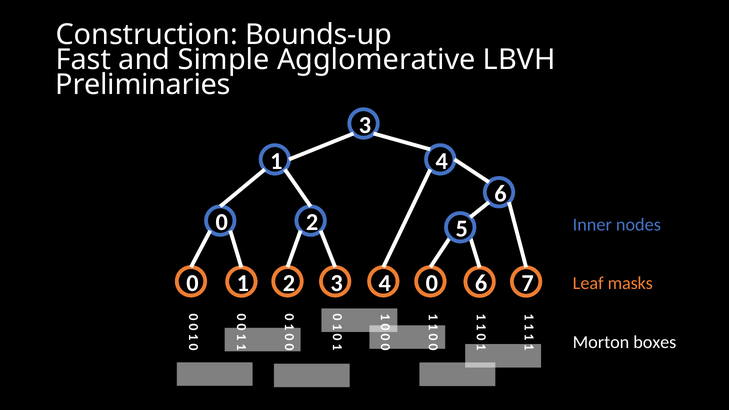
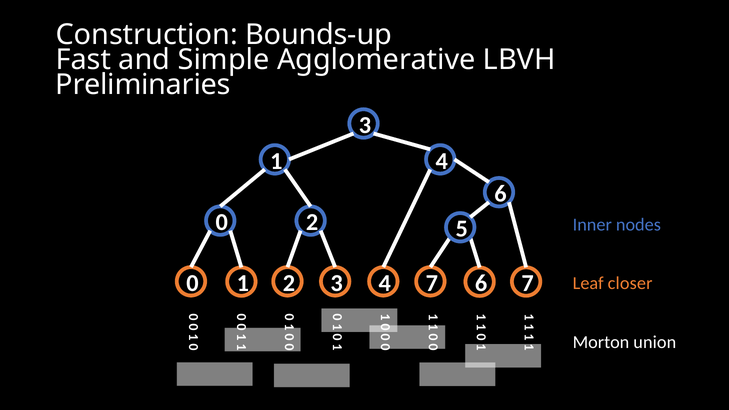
4 0: 0 -> 7 (432, 283)
masks: masks -> closer (630, 283)
boxes: boxes -> union (655, 342)
